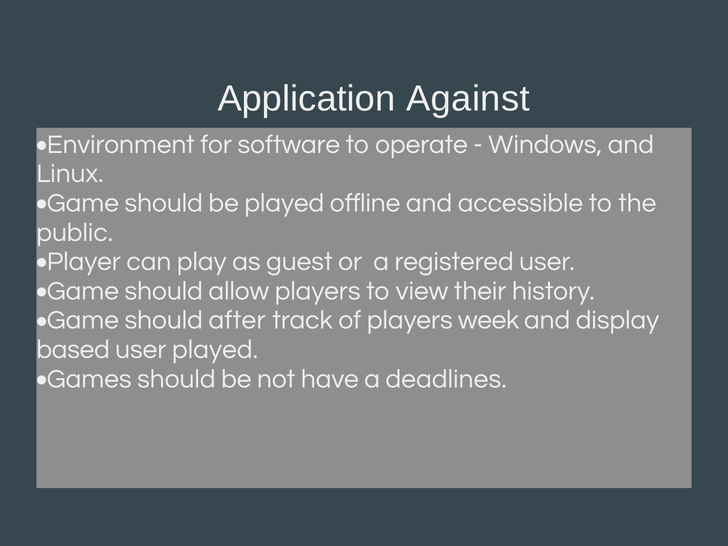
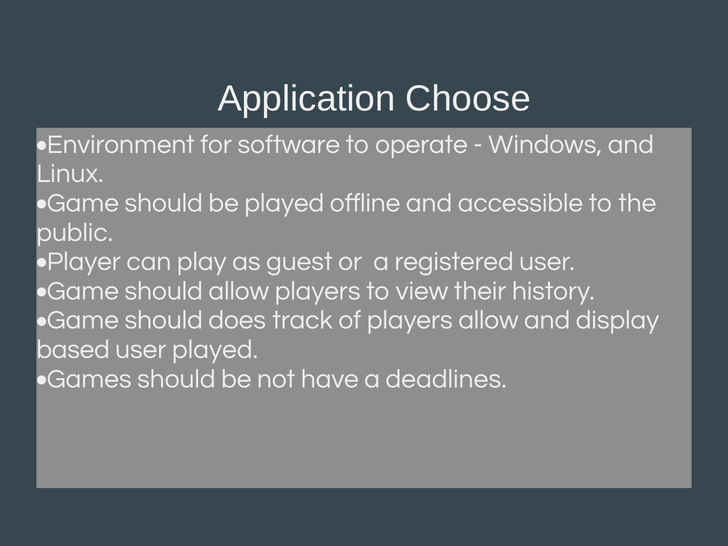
Against: Against -> Choose (468, 99)
after: after -> does (237, 320)
players week: week -> allow (489, 320)
